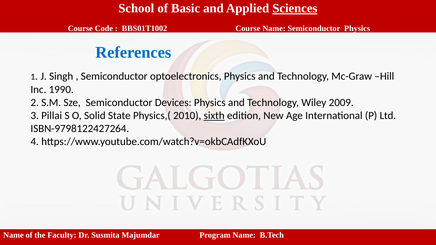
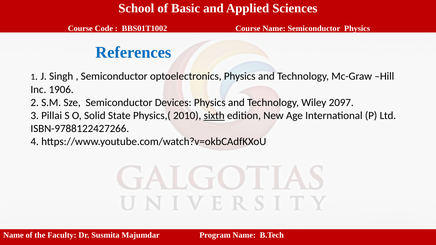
Sciences underline: present -> none (295, 8)
1990: 1990 -> 1906 (61, 90)
2009: 2009 -> 2097 (341, 103)
ISBN-9798122427264: ISBN-9798122427264 -> ISBN-9788122427266 (80, 129)
